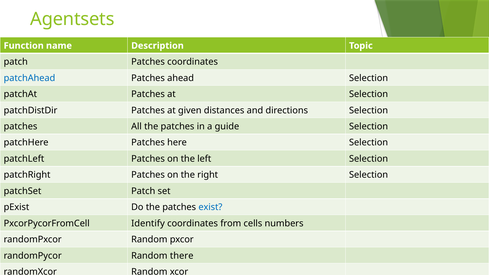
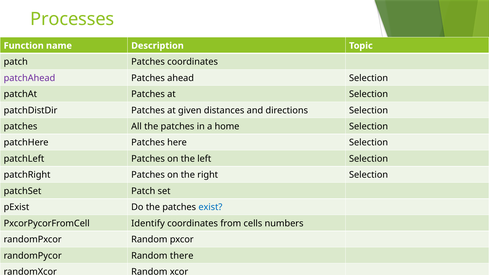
Agentsets: Agentsets -> Processes (72, 19)
patchAhead colour: blue -> purple (29, 78)
guide: guide -> home (227, 126)
